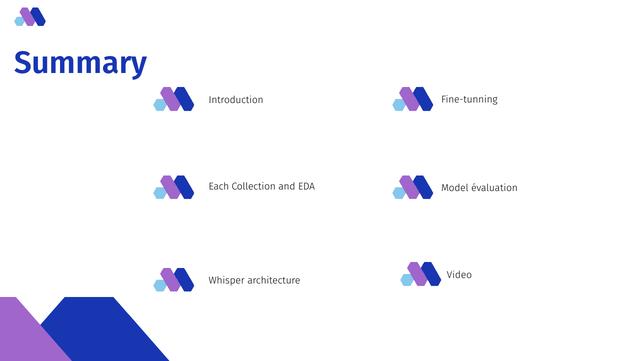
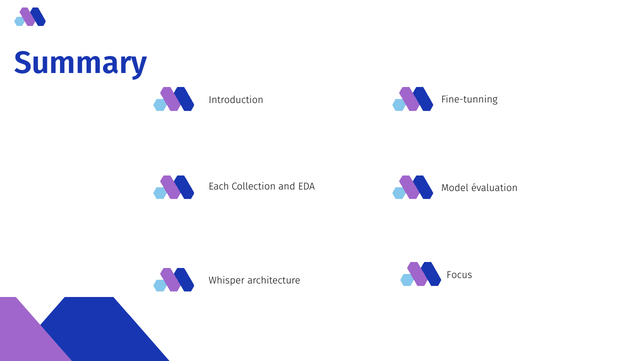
Video: Video -> Focus (459, 274)
